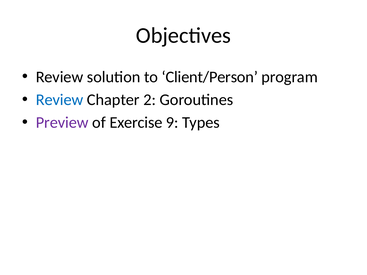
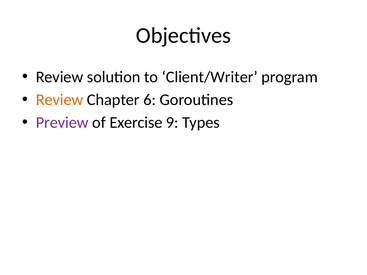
Client/Person: Client/Person -> Client/Writer (210, 77)
Review colour: blue -> orange (60, 100)
2: 2 -> 6 (150, 100)
